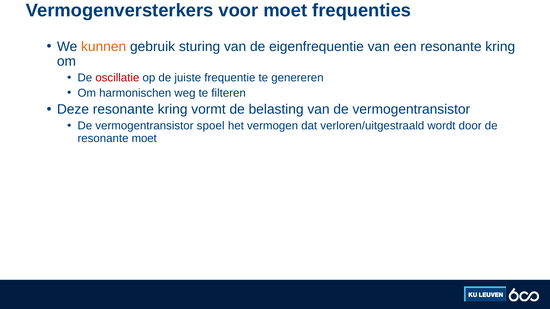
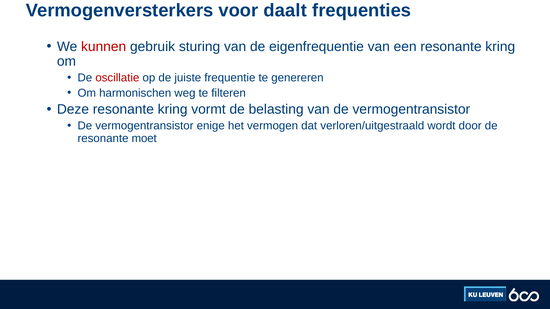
voor moet: moet -> daalt (285, 11)
kunnen colour: orange -> red (104, 47)
spoel: spoel -> enige (211, 126)
